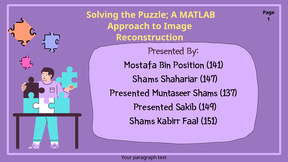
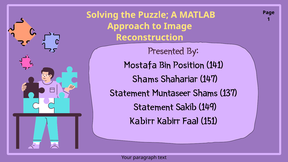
Presented: Presented -> Statement (130, 93)
Presented: Presented -> Statement (154, 107)
Shams: Shams -> Kabirr (142, 121)
